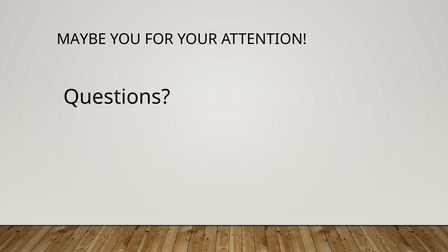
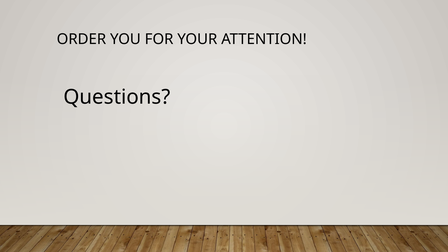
MAYBE: MAYBE -> ORDER (81, 39)
